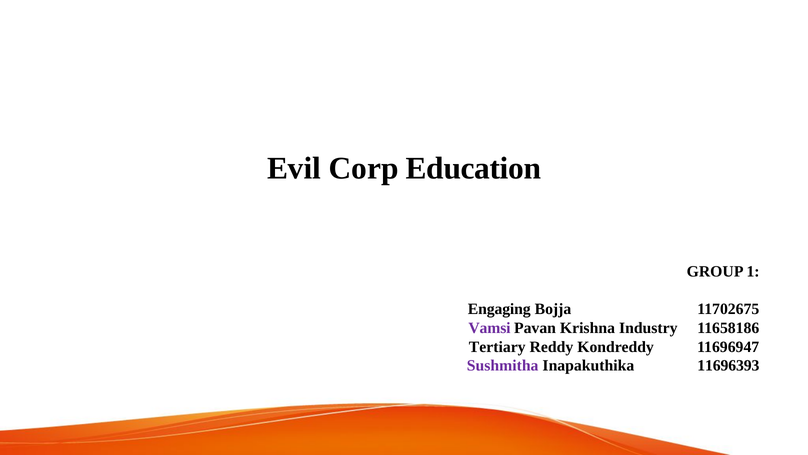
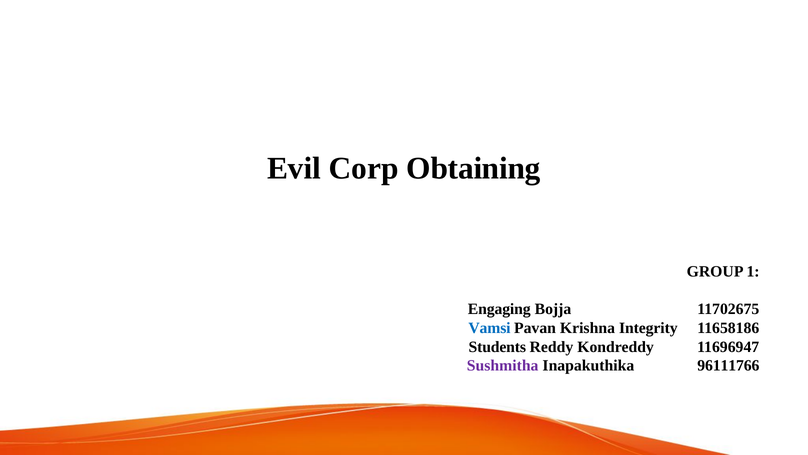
Education: Education -> Obtaining (474, 168)
Vamsi colour: purple -> blue (489, 328)
Industry: Industry -> Integrity (648, 328)
Tertiary: Tertiary -> Students (497, 347)
11696393: 11696393 -> 96111766 (728, 365)
